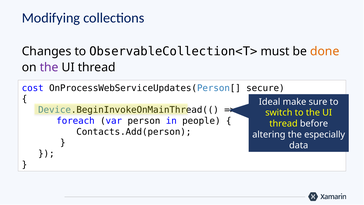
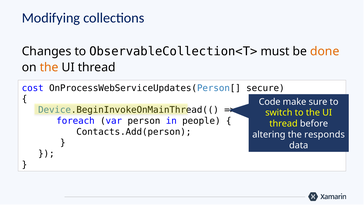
the colour: purple -> orange (49, 67)
Ideal: Ideal -> Code (270, 102)
especially: especially -> responds (325, 134)
